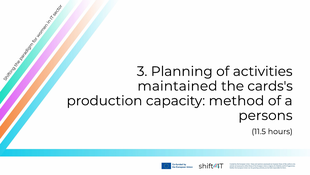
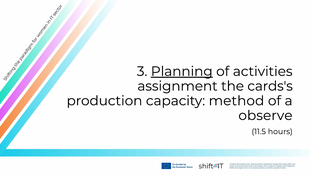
Planning underline: none -> present (182, 71)
maintained: maintained -> assignment (178, 86)
persons: persons -> observe (265, 115)
